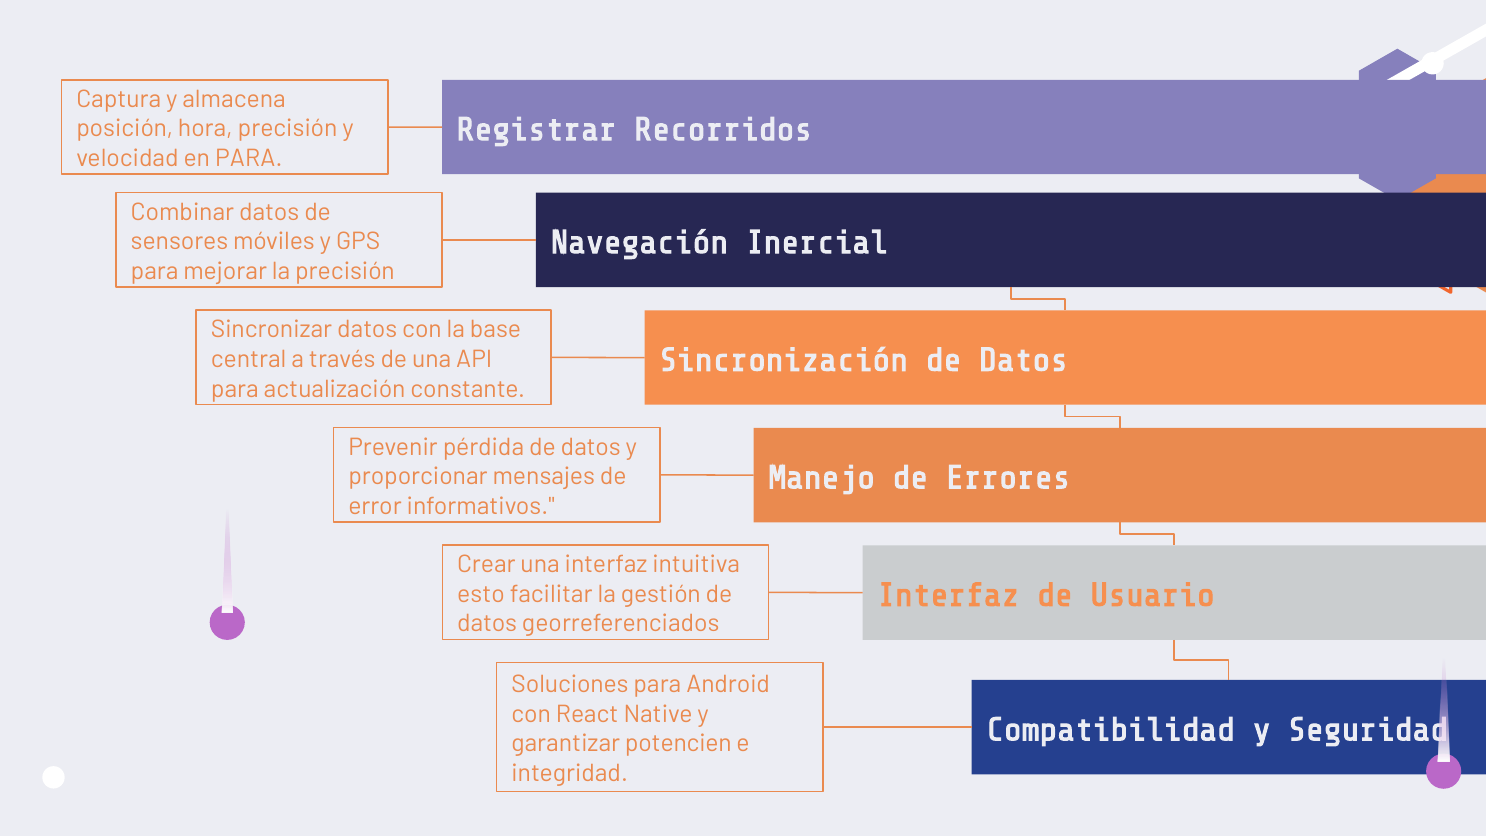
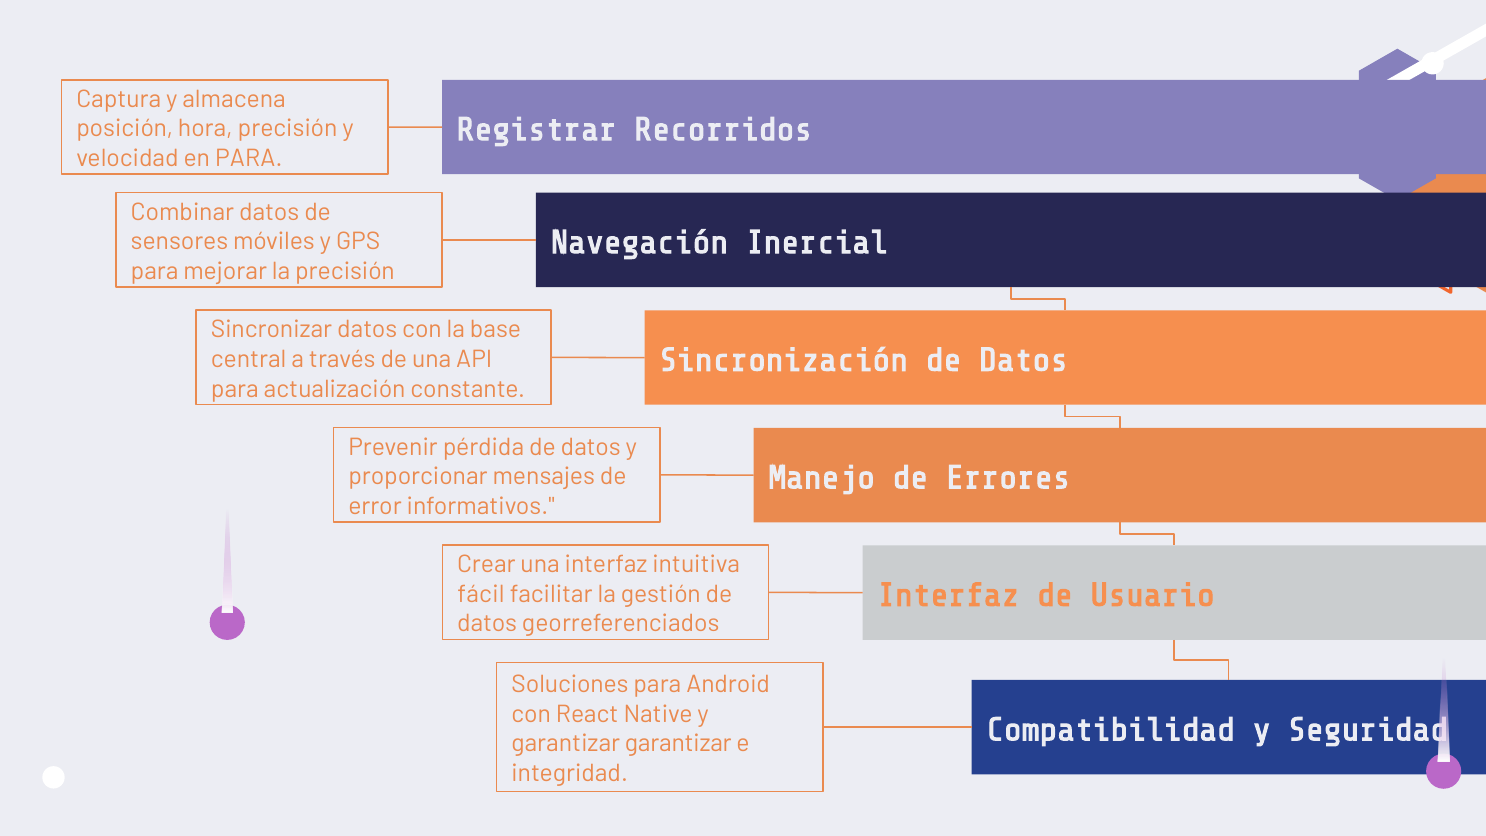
esto: esto -> fácil (481, 594)
garantizar potencien: potencien -> garantizar (678, 744)
